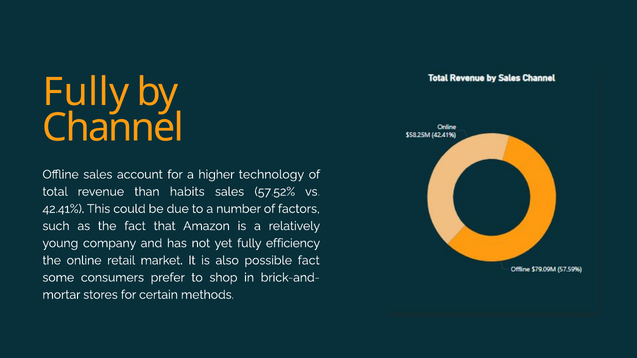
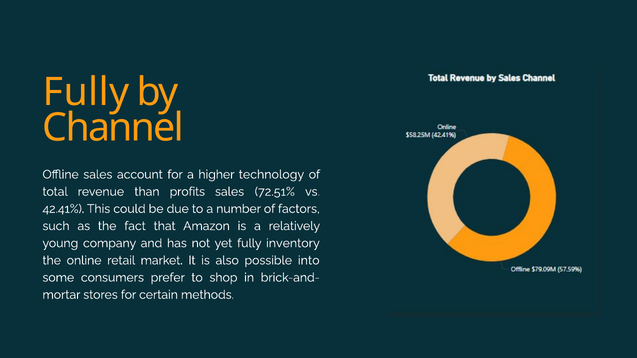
habits: habits -> profits (187, 192)
57.52%: 57.52% -> 72.51% (275, 192)
efficiency: efficiency -> inventory (293, 243)
possible fact: fact -> into (309, 261)
